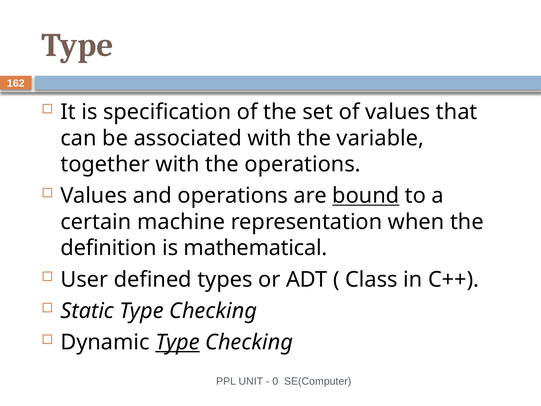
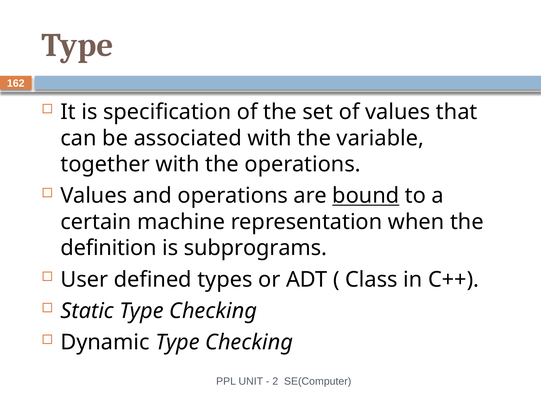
mathematical: mathematical -> subprograms (255, 248)
Type underline: present -> none (178, 342)
0: 0 -> 2 (275, 381)
